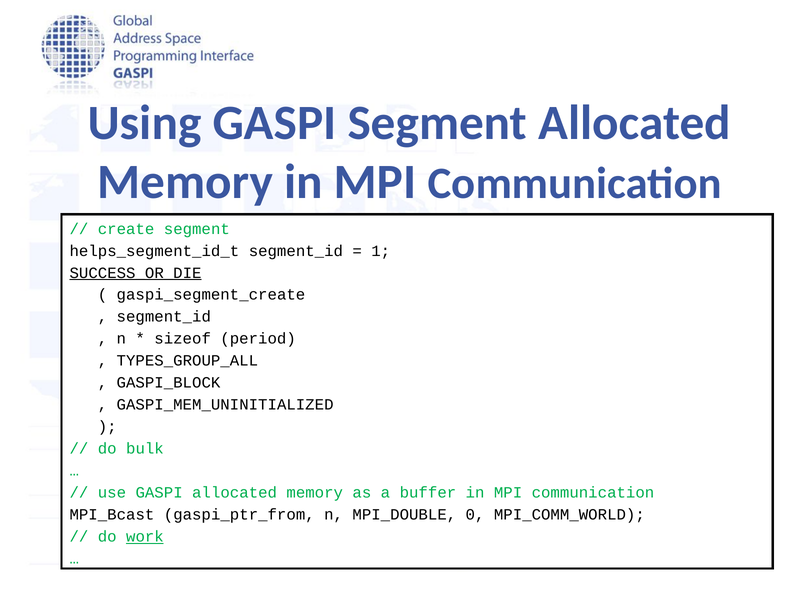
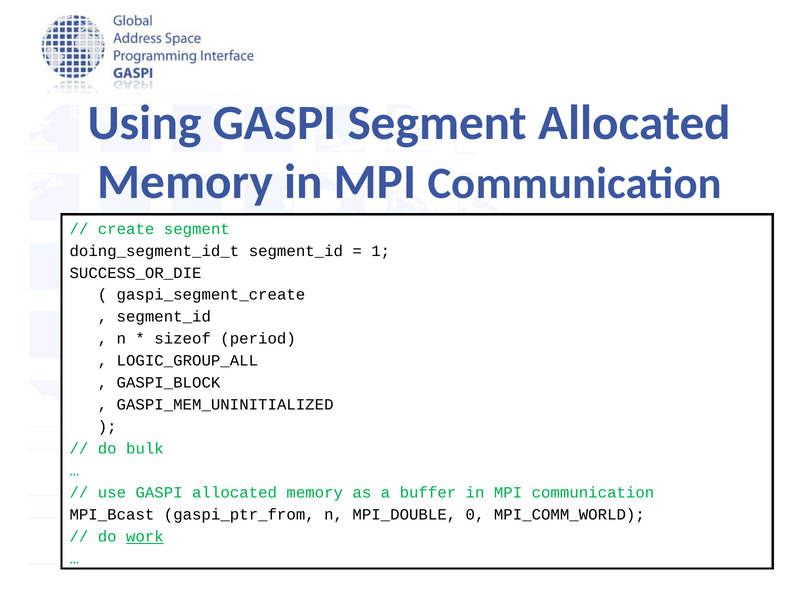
helps_segment_id_t: helps_segment_id_t -> doing_segment_id_t (154, 251)
SUCCESS_OR_DIE underline: present -> none (136, 273)
TYPES_GROUP_ALL: TYPES_GROUP_ALL -> LOGIC_GROUP_ALL (187, 361)
